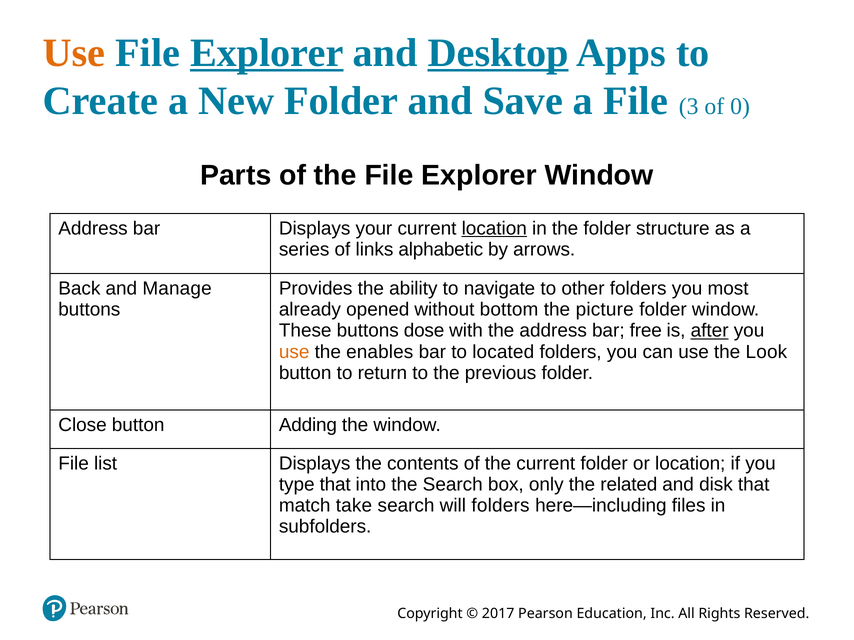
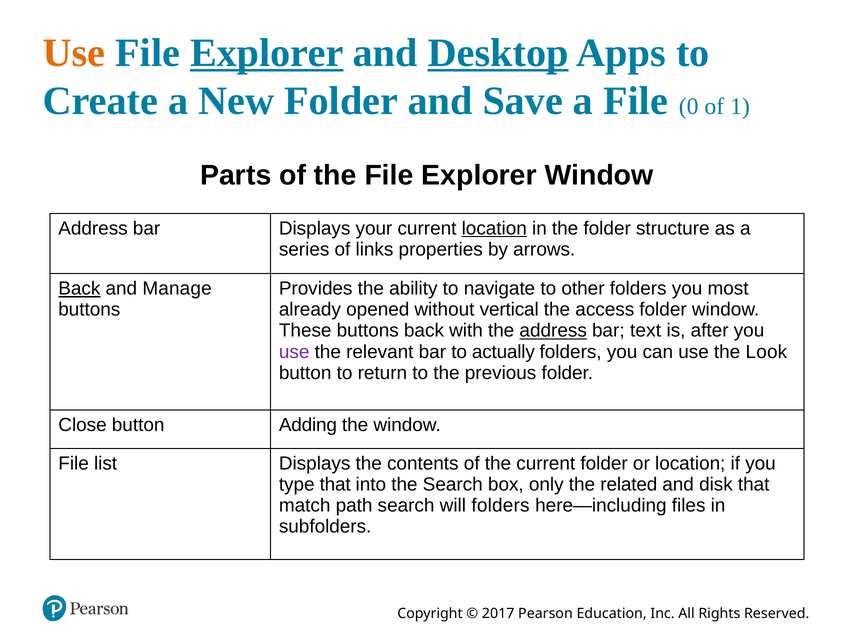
3: 3 -> 0 (689, 107)
0: 0 -> 1 (740, 107)
alphabetic: alphabetic -> properties (441, 250)
Back underline: none -> present (79, 289)
bottom: bottom -> vertical (509, 310)
picture: picture -> access (605, 310)
buttons dose: dose -> back (424, 331)
address underline: none -> present (553, 331)
free: free -> text (646, 331)
after underline: present -> none (710, 331)
use colour: orange -> purple (294, 352)
enables: enables -> relevant (380, 352)
located: located -> actually (503, 352)
take: take -> path (354, 506)
